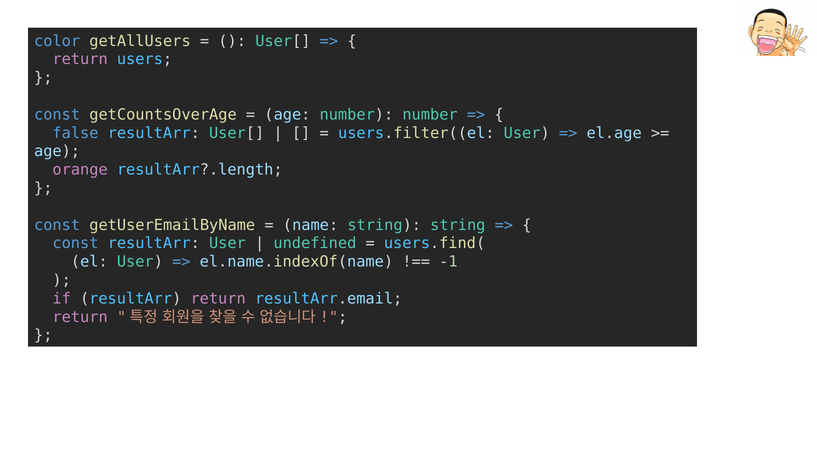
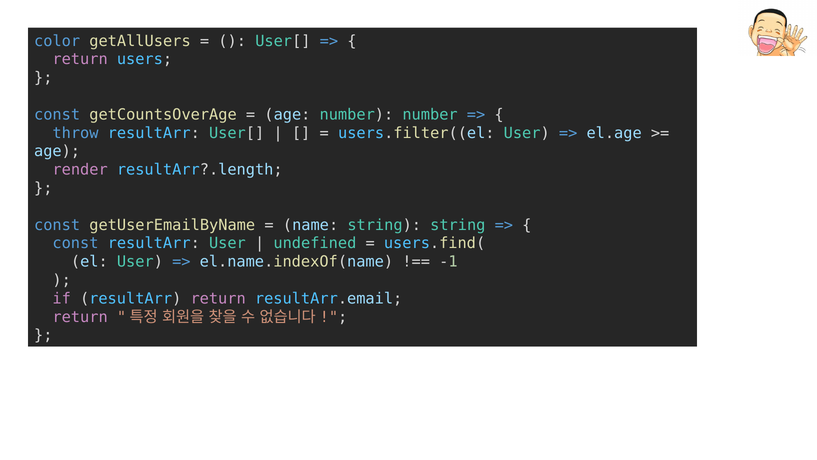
false: false -> throw (76, 133)
orange: orange -> render (80, 170)
